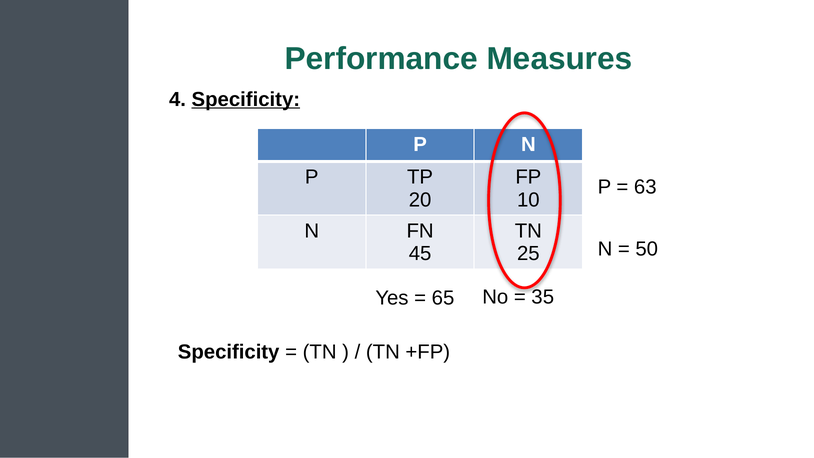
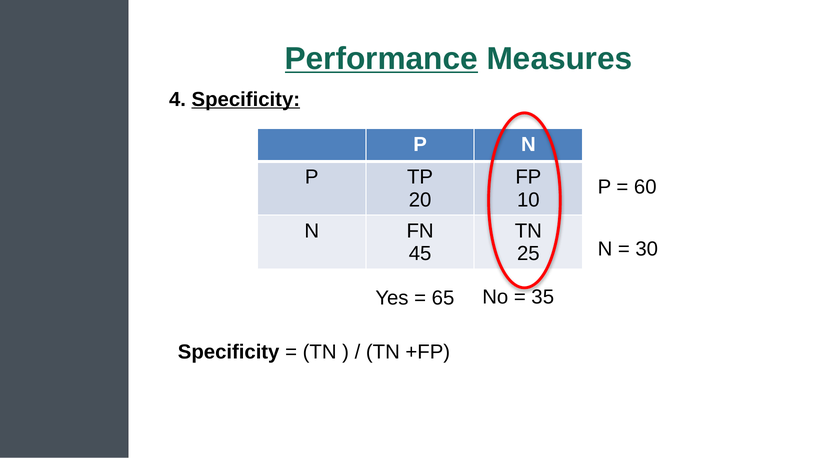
Performance underline: none -> present (381, 59)
63: 63 -> 60 (645, 187)
50: 50 -> 30 (647, 249)
